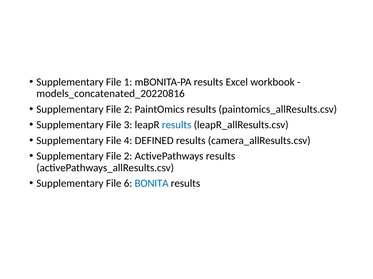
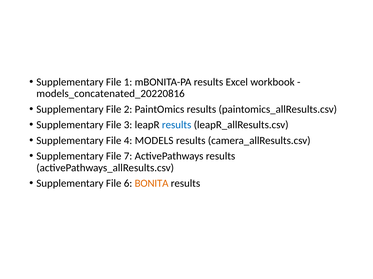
DEFINED: DEFINED -> MODELS (154, 141)
2: 2 -> 7 (128, 156)
BONITA colour: blue -> orange (152, 184)
